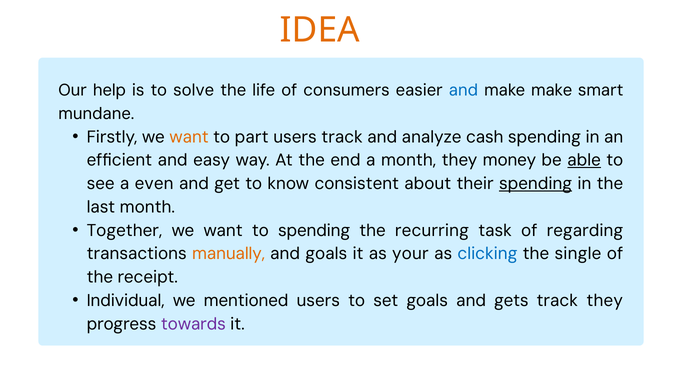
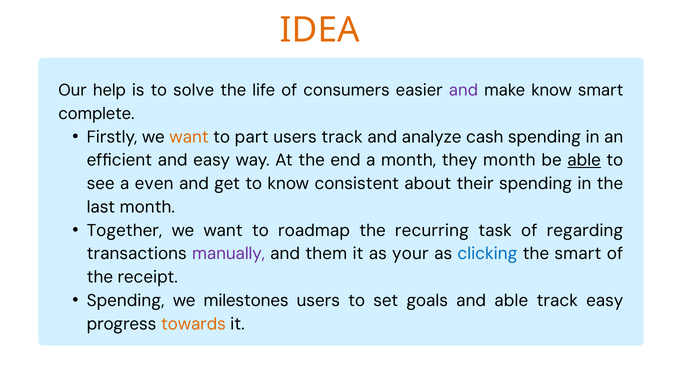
and colour: blue -> purple (463, 90)
make make: make -> know (552, 90)
mundane: mundane -> complete (96, 114)
they money: money -> month (509, 160)
spending underline: present -> none (536, 183)
to spending: spending -> roadmap (314, 230)
manually colour: orange -> purple (229, 254)
and goals: goals -> them (326, 254)
the single: single -> smart (578, 254)
Individual: Individual -> Spending (126, 300)
mentioned: mentioned -> milestones (246, 300)
and gets: gets -> able (511, 300)
track they: they -> easy (605, 300)
towards colour: purple -> orange (193, 324)
